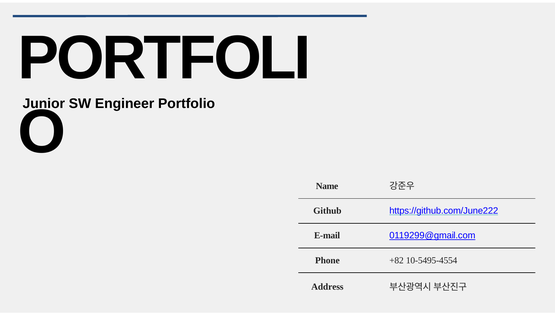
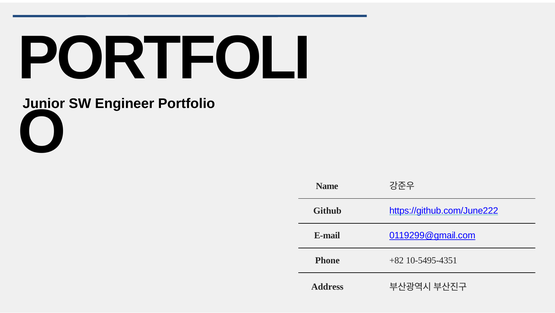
10-5495-4554: 10-5495-4554 -> 10-5495-4351 (432, 260)
